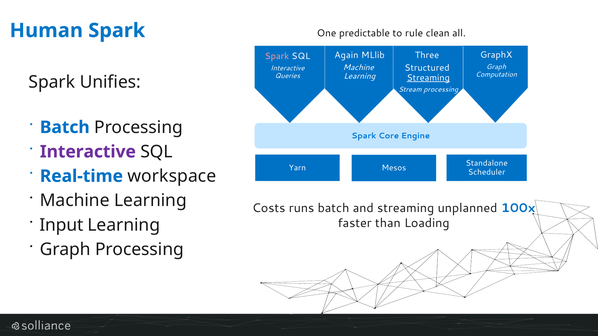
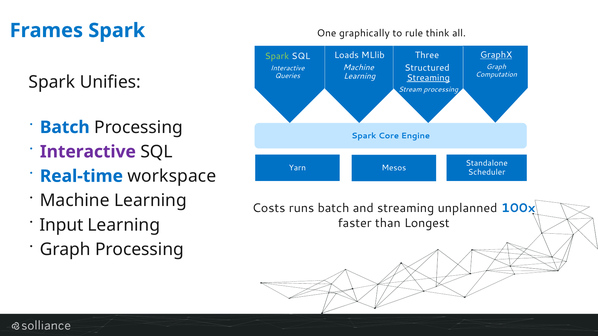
Human: Human -> Frames (46, 31)
predictable: predictable -> graphically (364, 33)
clean: clean -> think (438, 33)
GraphX underline: none -> present (496, 55)
Again: Again -> Loads (347, 55)
Spark colour: pink -> light green (277, 56)
Loading: Loading -> Longest (427, 223)
